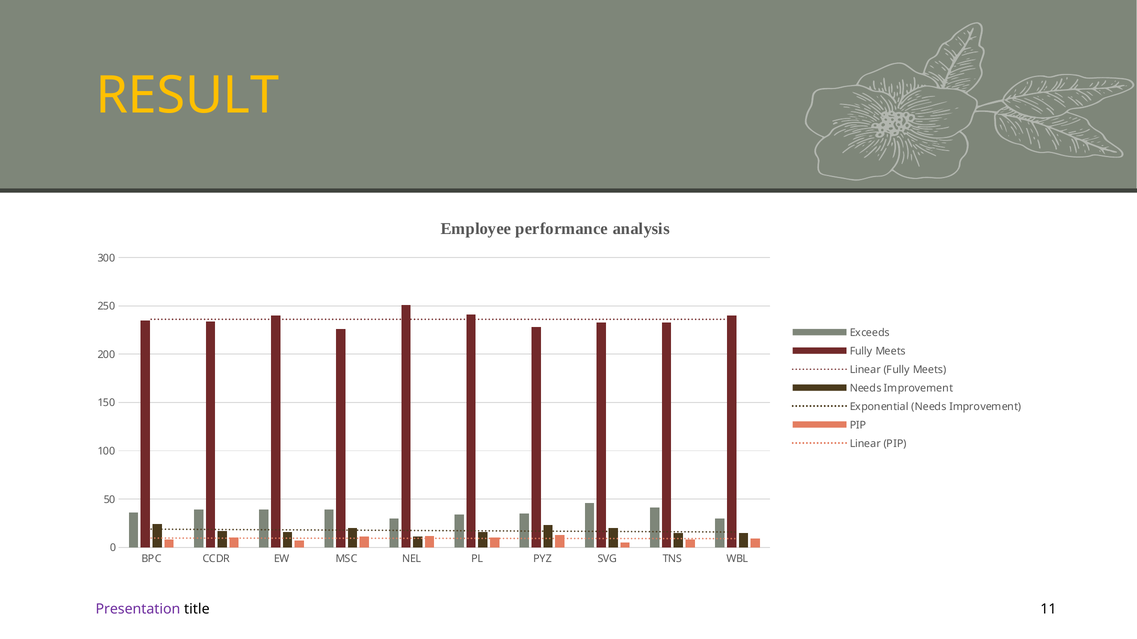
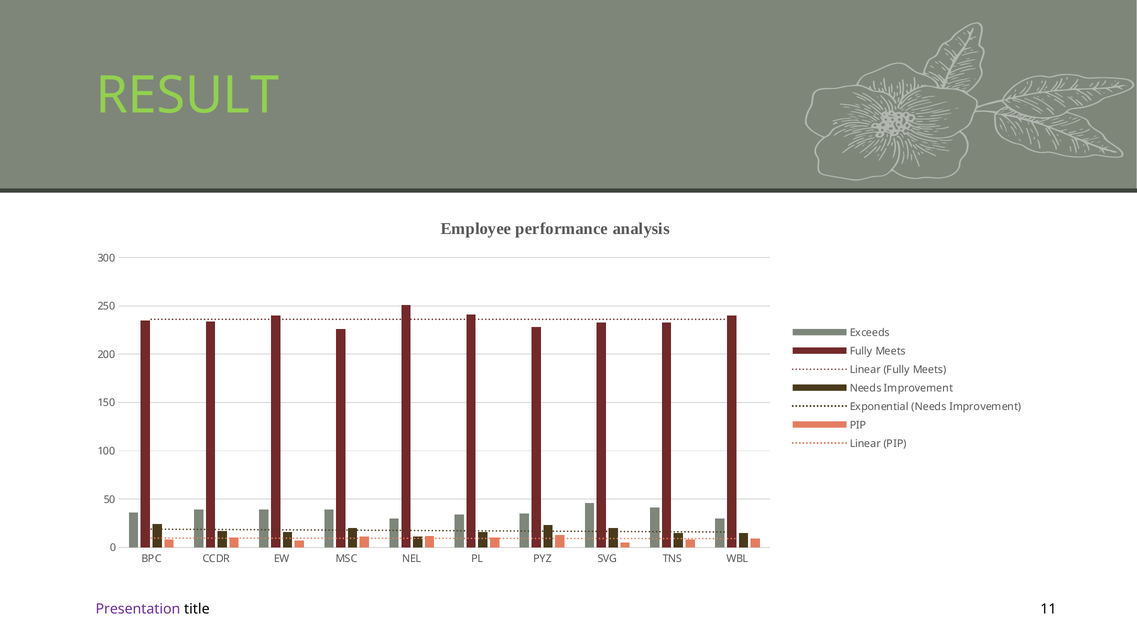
RESULT colour: yellow -> light green (187, 96)
